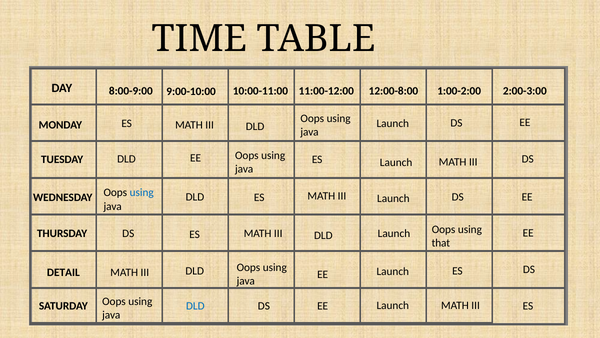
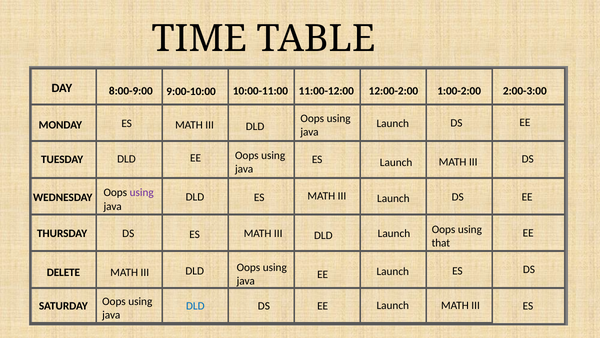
12:00-8:00: 12:00-8:00 -> 12:00-2:00 (393, 91)
using colour: blue -> purple (142, 192)
DETAIL: DETAIL -> DELETE (63, 272)
